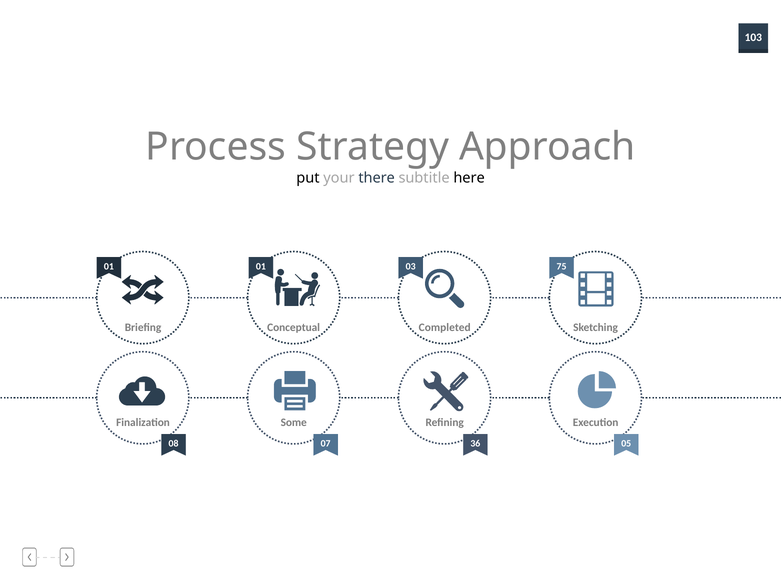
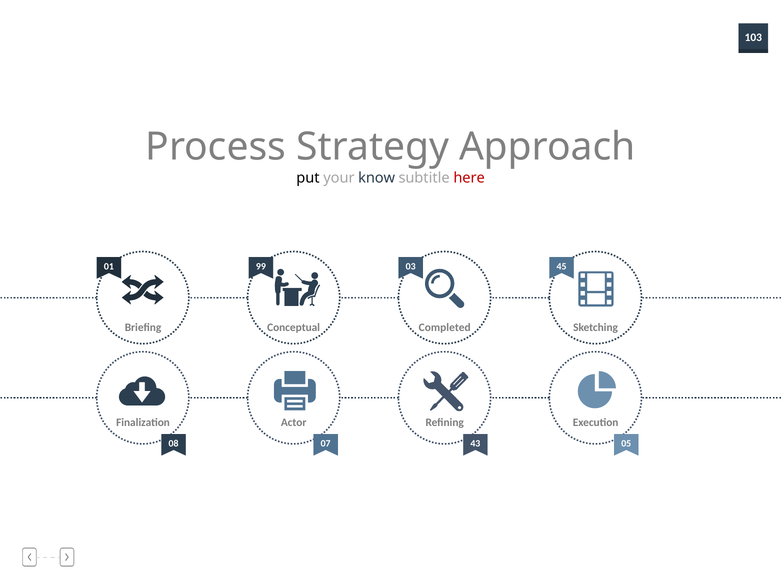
there: there -> know (377, 178)
here colour: black -> red (469, 178)
01 01: 01 -> 99 (261, 266)
75: 75 -> 45 (562, 266)
Some: Some -> Actor (294, 422)
36: 36 -> 43 (475, 443)
